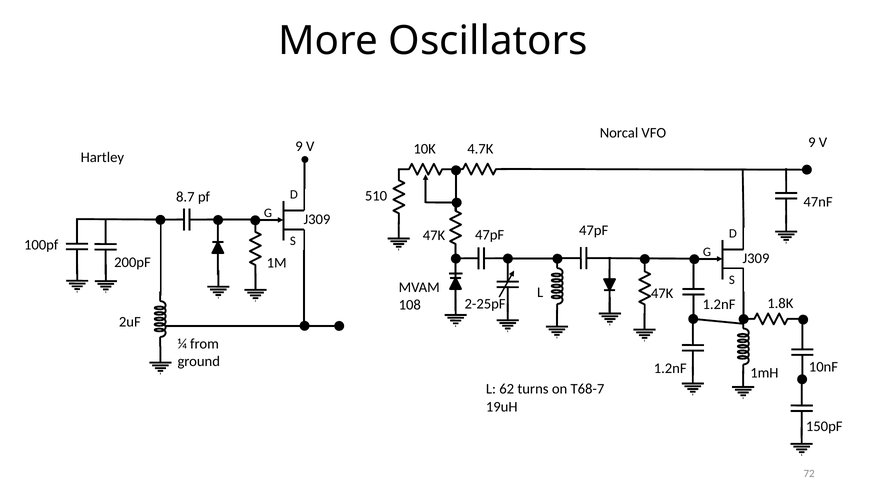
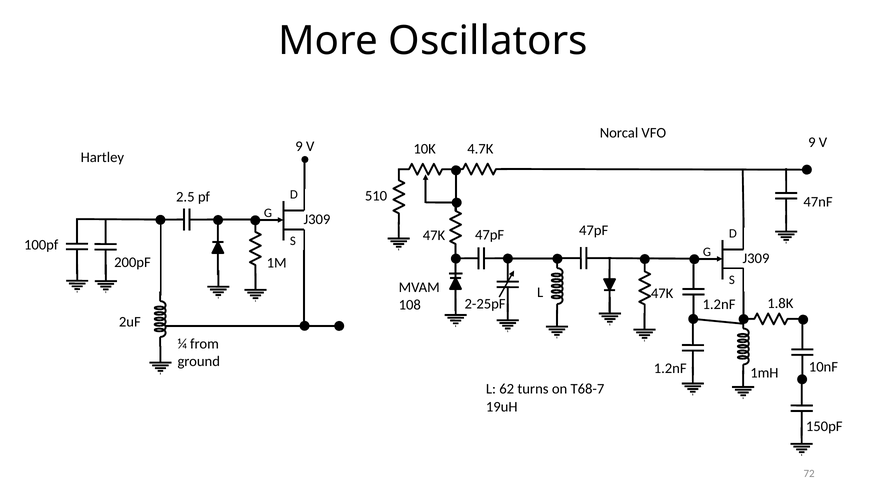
8.7: 8.7 -> 2.5 (185, 197)
